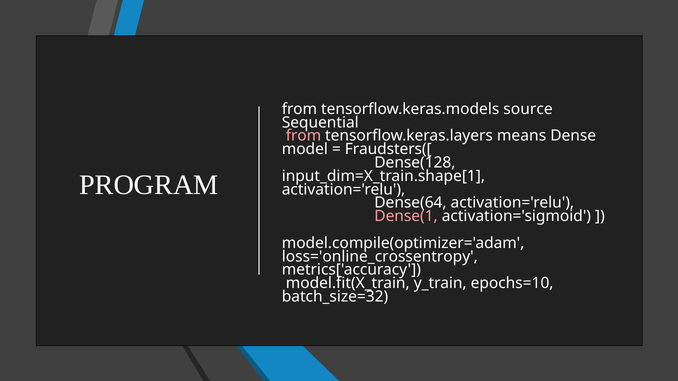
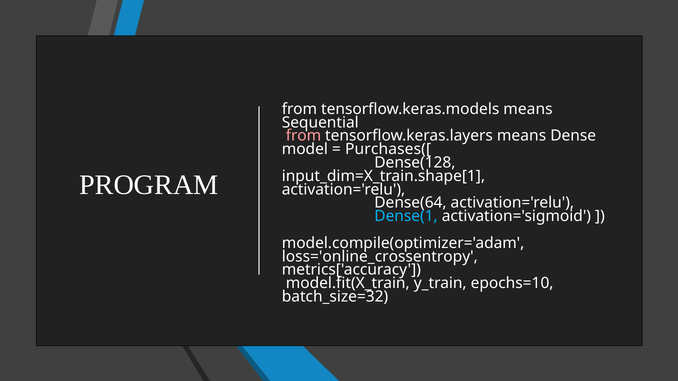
tensorflow.keras.models source: source -> means (528, 109)
Fraudsters([: Fraudsters([ -> Purchases([ (388, 149)
Dense(1 colour: pink -> light blue (406, 216)
